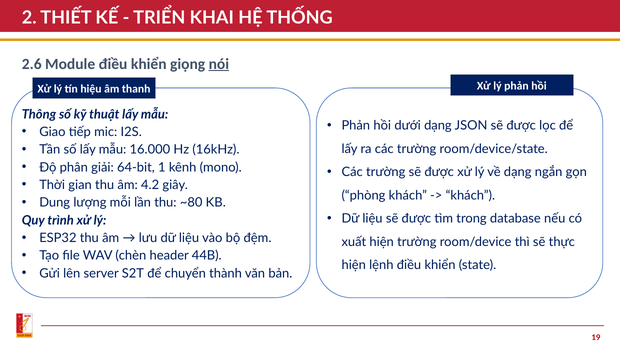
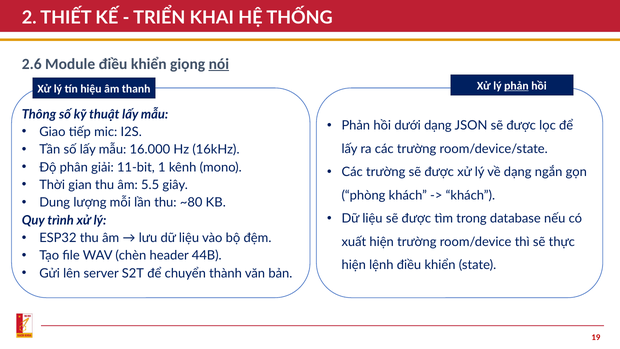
phản underline: none -> present (516, 86)
64-bit: 64-bit -> 11-bit (136, 167)
4.2: 4.2 -> 5.5 (150, 185)
